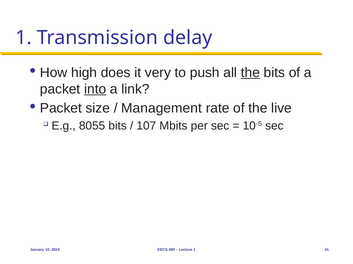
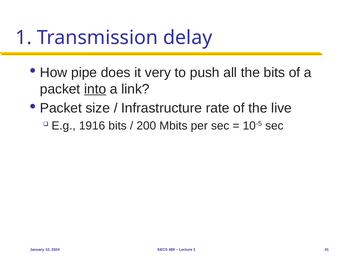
high: high -> pipe (84, 73)
the underline: present -> none (250, 73)
Management: Management -> Infrastructure (162, 108)
8055: 8055 -> 1916 (92, 126)
107: 107 -> 200 (146, 126)
